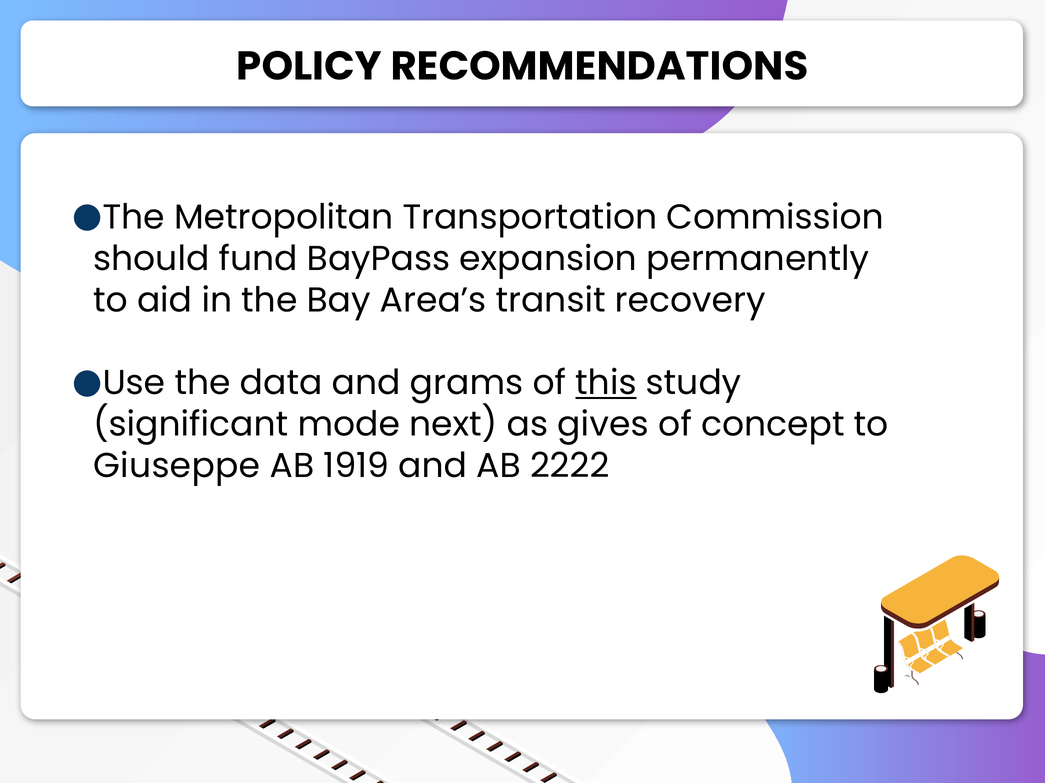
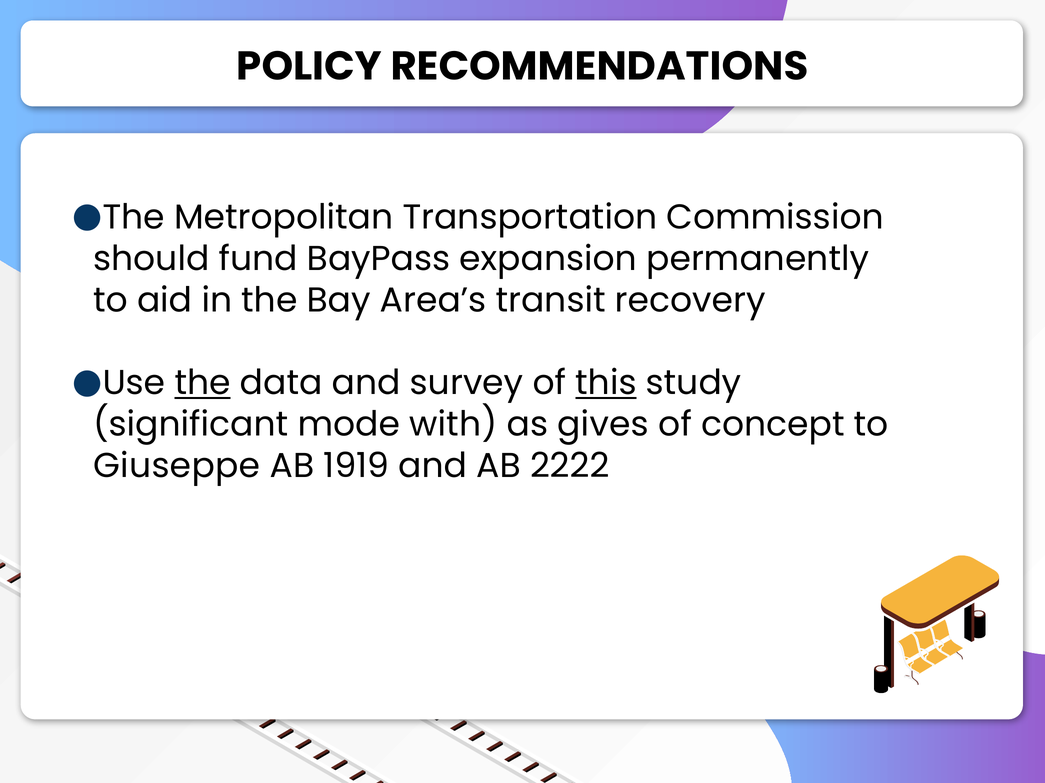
the underline: none -> present (203, 383)
grams: grams -> survey (467, 383)
next: next -> with (453, 425)
